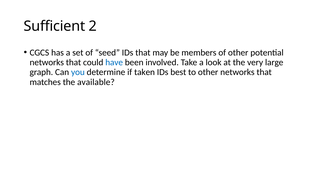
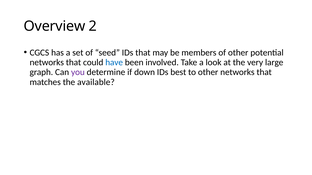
Sufficient: Sufficient -> Overview (54, 26)
you colour: blue -> purple (78, 72)
taken: taken -> down (145, 72)
